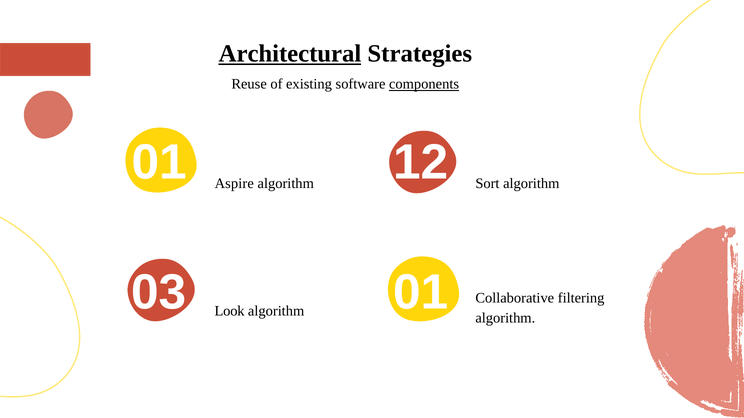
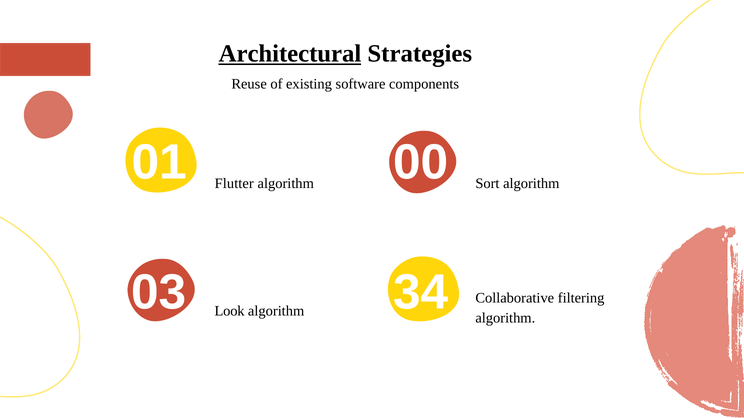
components underline: present -> none (424, 84)
12: 12 -> 00 (421, 163)
Aspire: Aspire -> Flutter (234, 184)
03 01: 01 -> 34 (421, 293)
